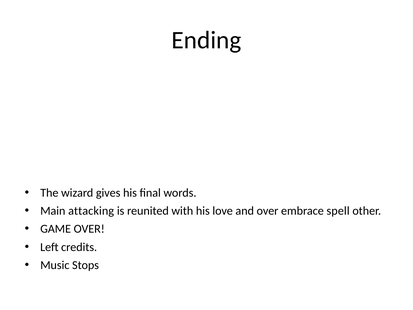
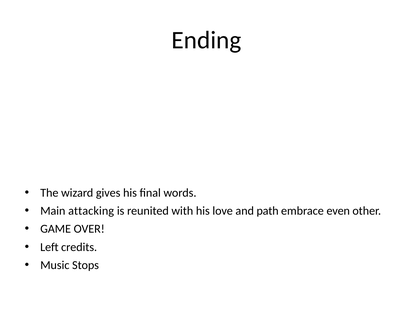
and over: over -> path (268, 211)
spell: spell -> even (338, 211)
